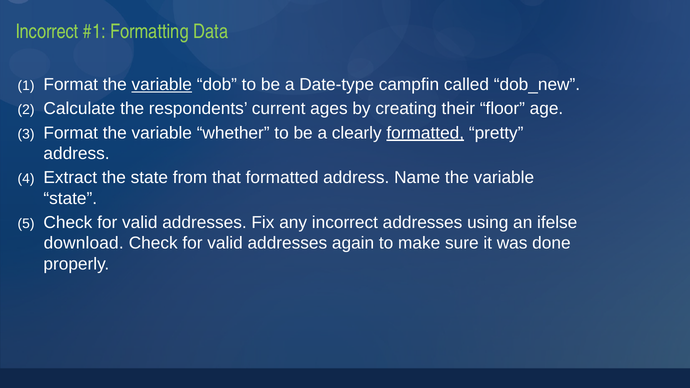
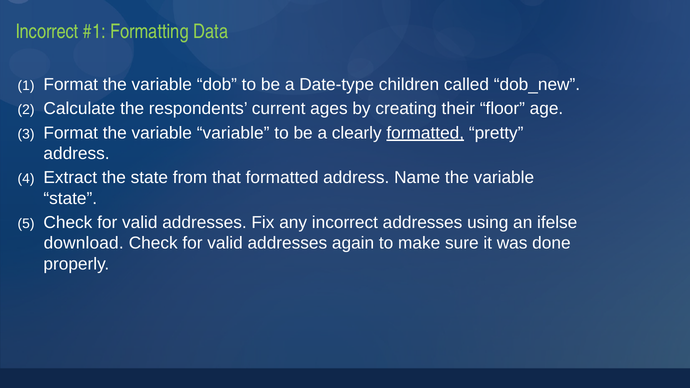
variable underline: present -> none (162, 85)
campfin: campfin -> children (409, 85)
variable whether: whether -> variable (233, 133)
